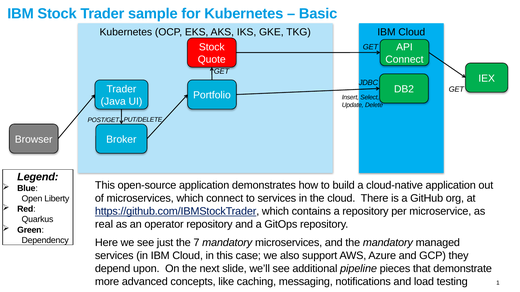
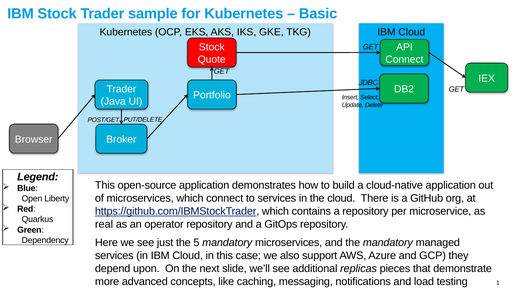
7: 7 -> 5 (196, 243)
pipeline: pipeline -> replicas (359, 269)
